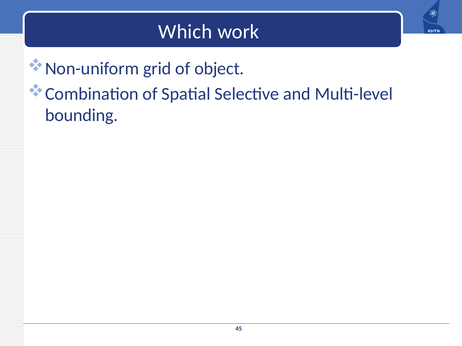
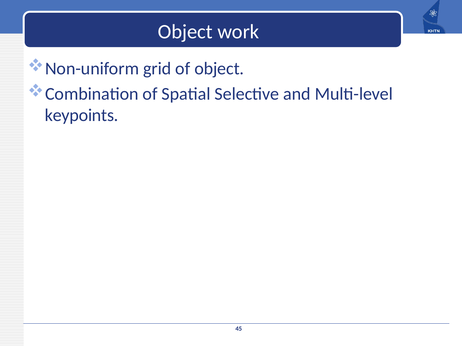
Which: Which -> Object (185, 32)
bounding: bounding -> keypoints (82, 115)
